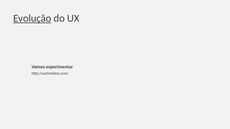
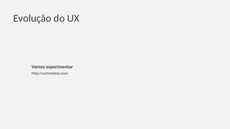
Evolução underline: present -> none (32, 18)
